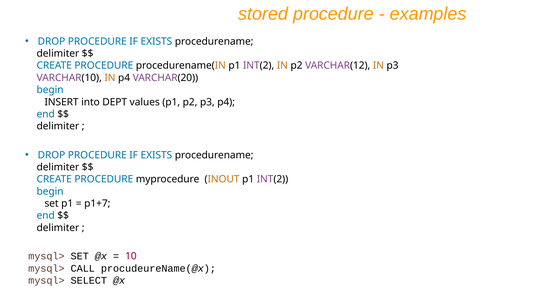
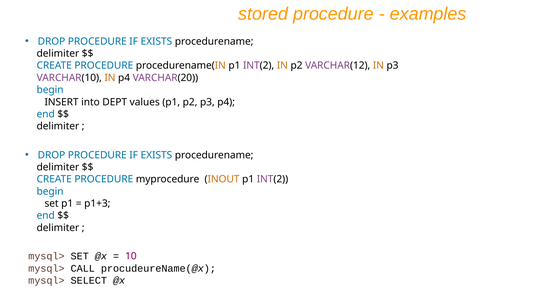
p1+7: p1+7 -> p1+3 (97, 203)
